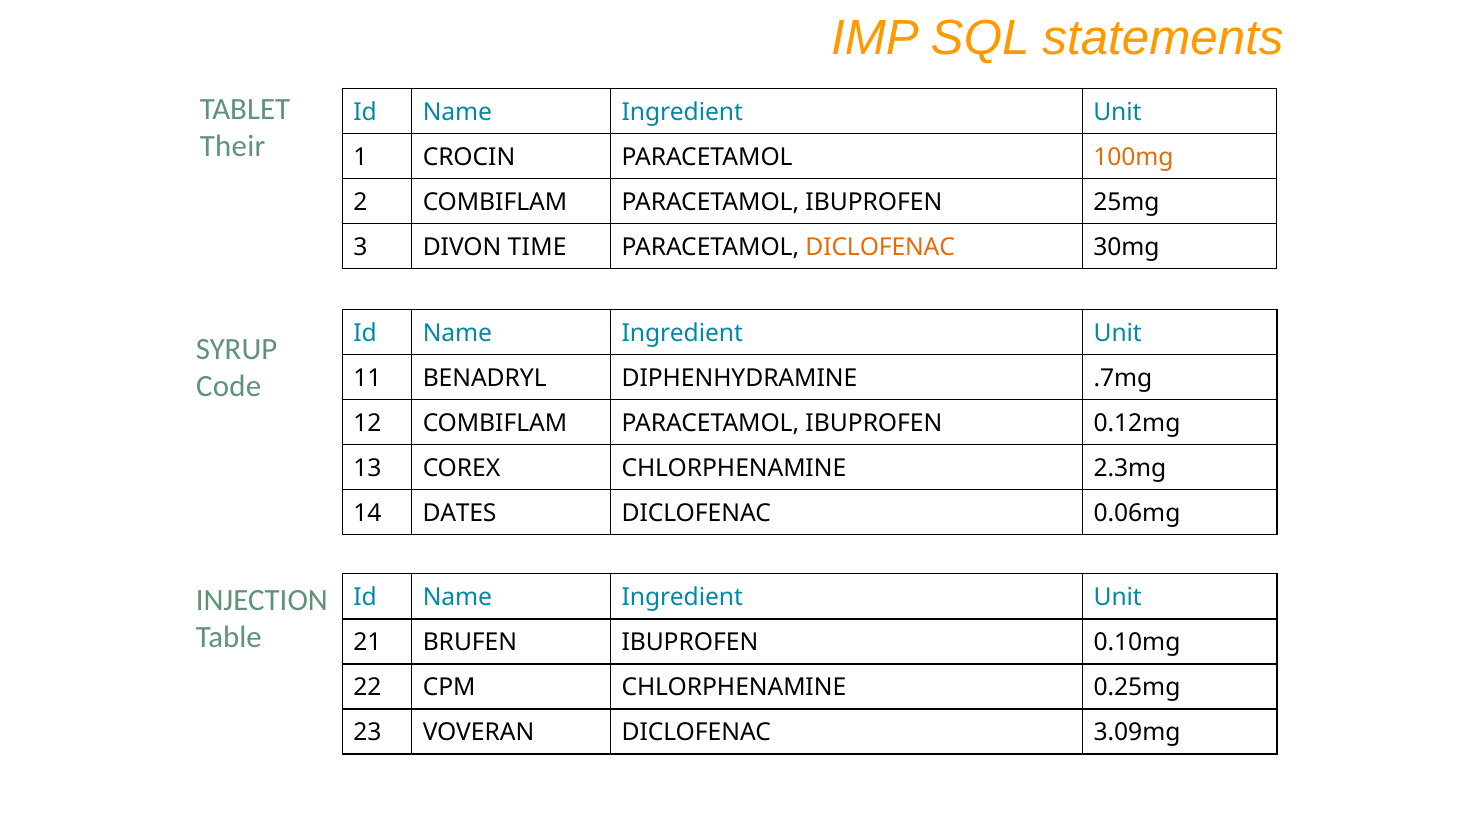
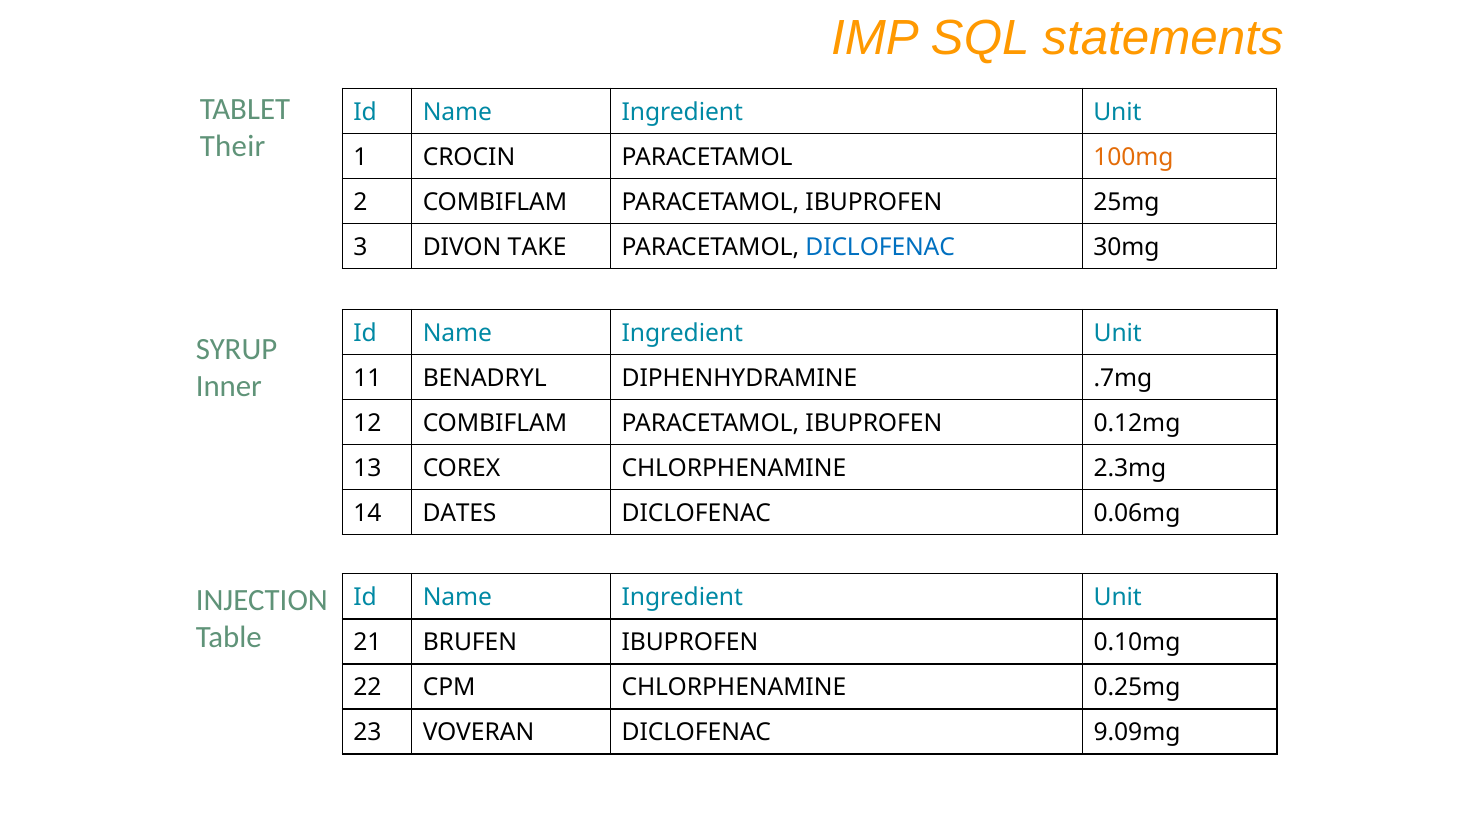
TIME: TIME -> TAKE (537, 247)
DICLOFENAC colour: orange -> blue (880, 247)
Code: Code -> Inner (229, 386)
3.09mg: 3.09mg -> 9.09mg (1137, 732)
